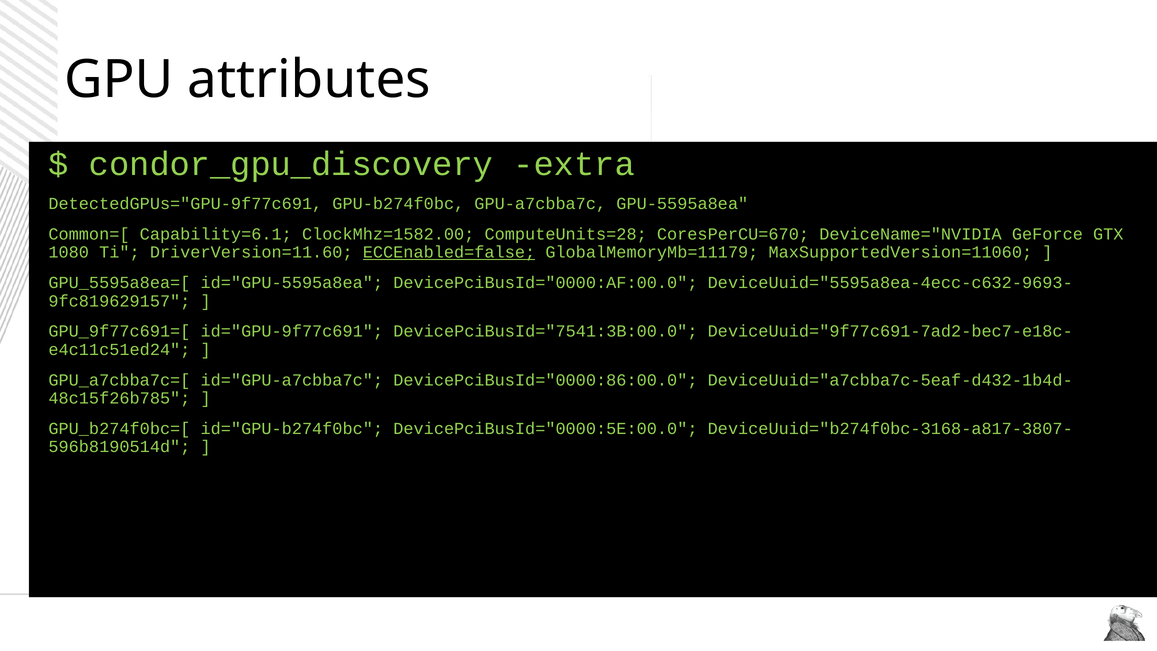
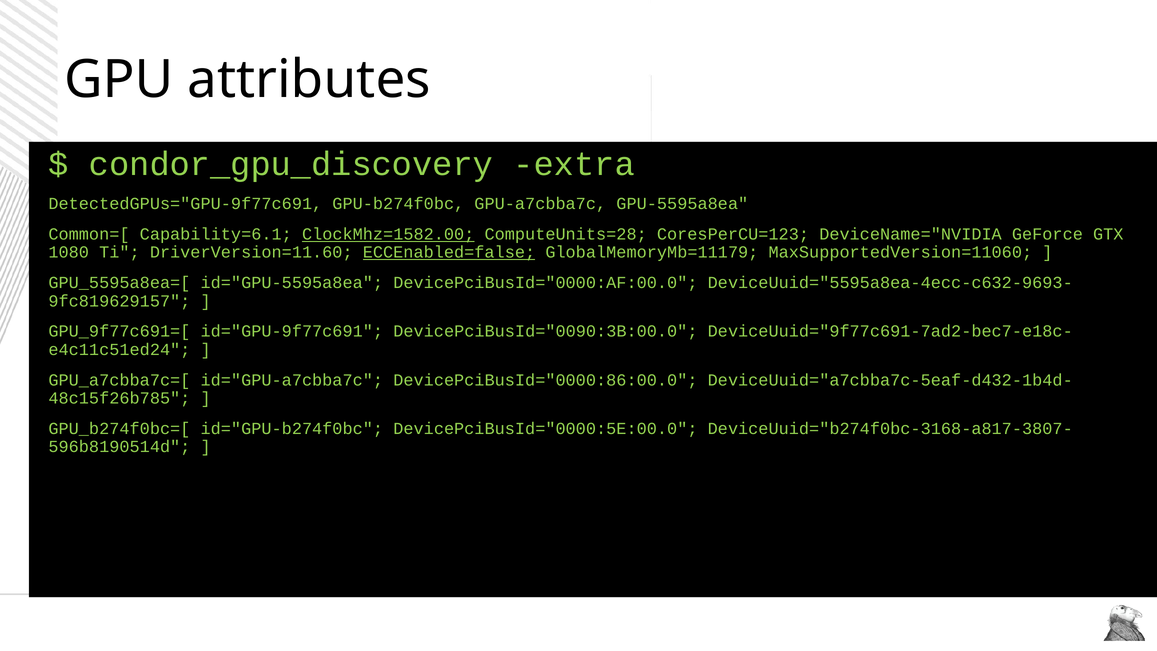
ClockMhz=1582.00 underline: none -> present (388, 234)
CoresPerCU=670: CoresPerCU=670 -> CoresPerCU=123 (733, 234)
DevicePciBusId="7541:3B:00.0: DevicePciBusId="7541:3B:00.0 -> DevicePciBusId="0090:3B:00.0 (545, 331)
